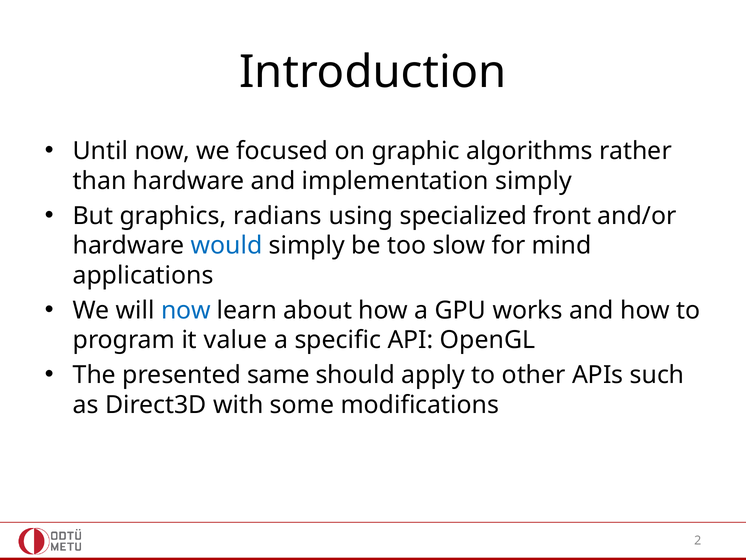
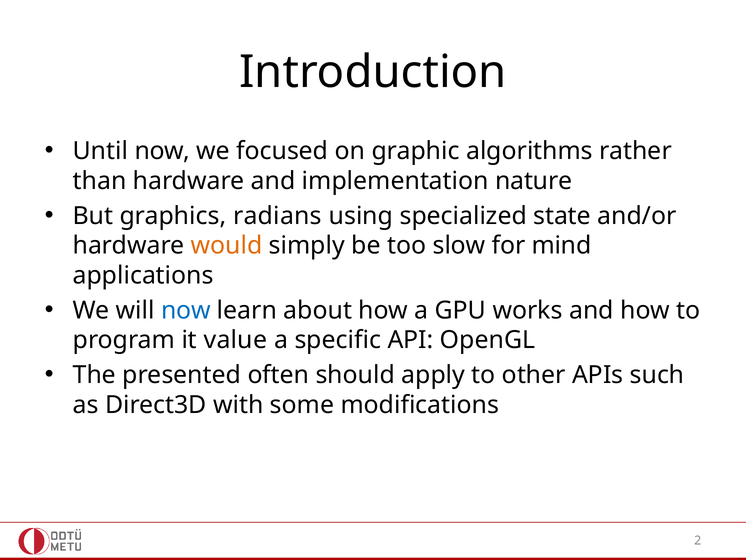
implementation simply: simply -> nature (534, 181)
front: front -> state (562, 216)
would colour: blue -> orange (227, 245)
same: same -> often (278, 375)
